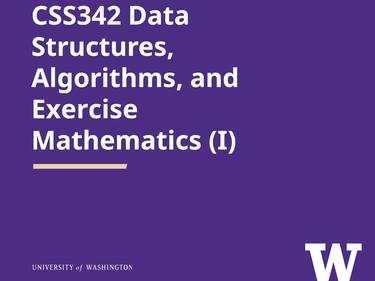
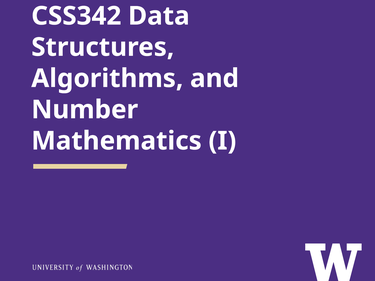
Exercise: Exercise -> Number (85, 110)
